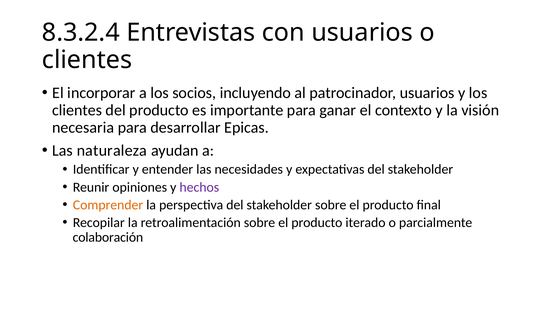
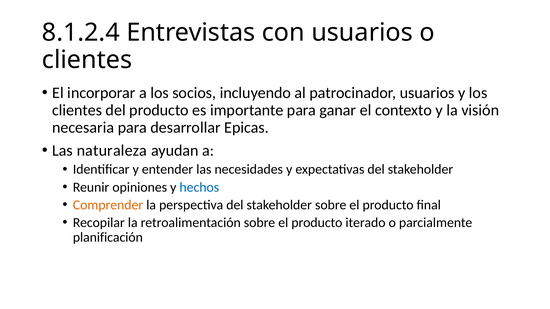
8.3.2.4: 8.3.2.4 -> 8.1.2.4 (81, 33)
hechos colour: purple -> blue (199, 187)
colaboración: colaboración -> planificación (108, 238)
